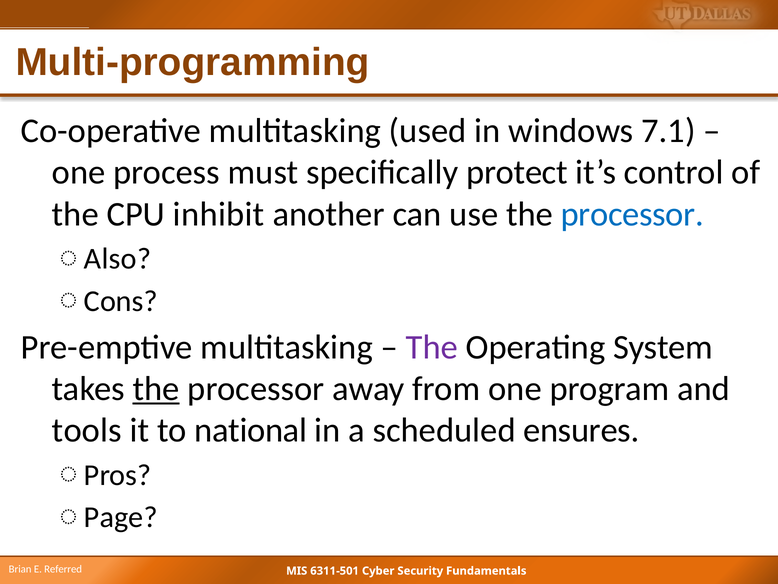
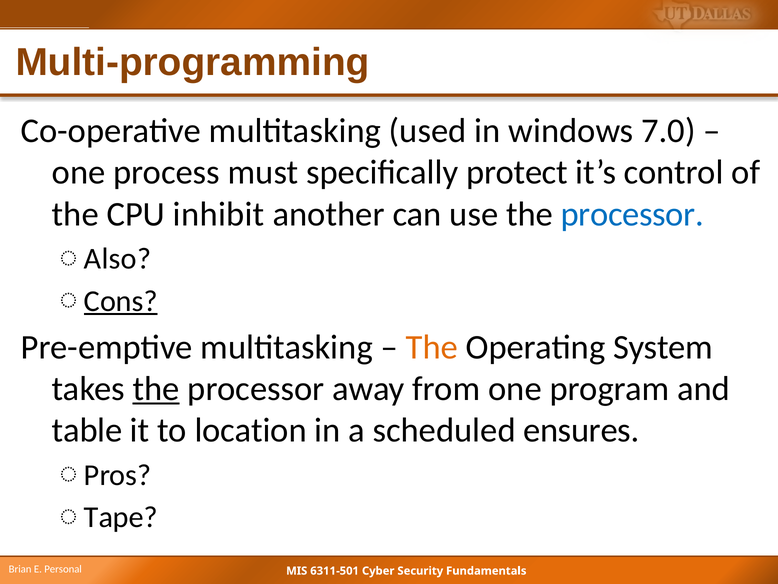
7.1: 7.1 -> 7.0 (668, 131)
Cons underline: none -> present (121, 301)
The colour: purple -> orange (432, 347)
tools: tools -> table (87, 430)
national: national -> location (251, 430)
Page: Page -> Tape (121, 517)
Referred: Referred -> Personal (63, 569)
